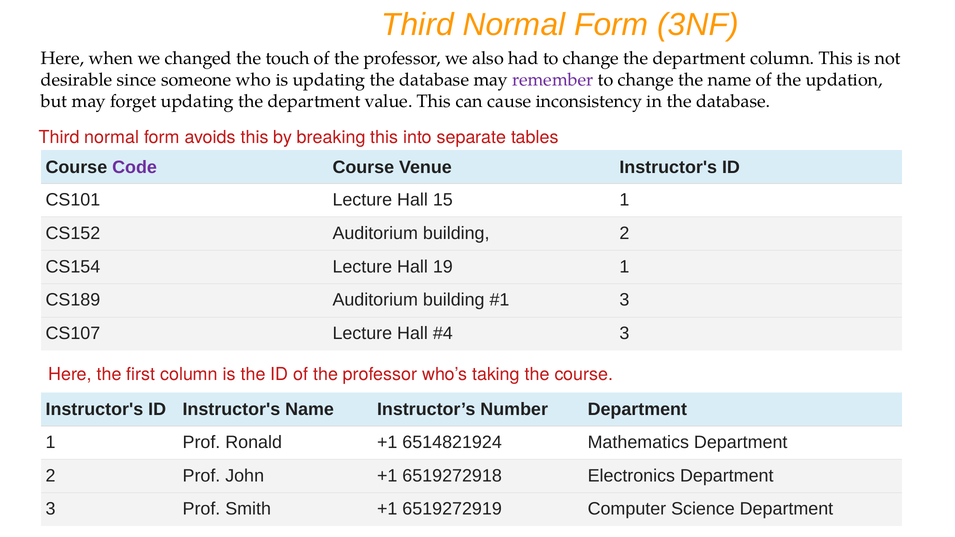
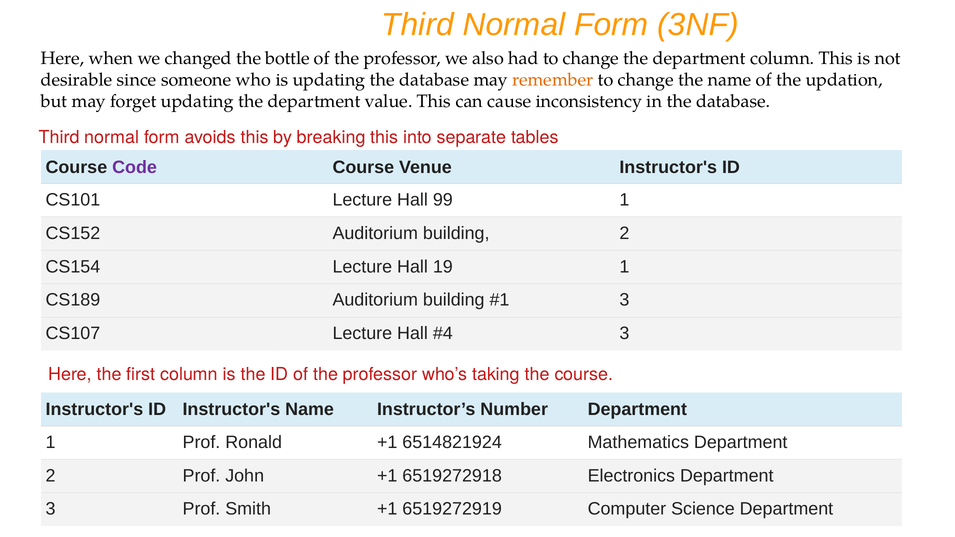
touch: touch -> bottle (288, 58)
remember colour: purple -> orange (553, 80)
15: 15 -> 99 (443, 200)
